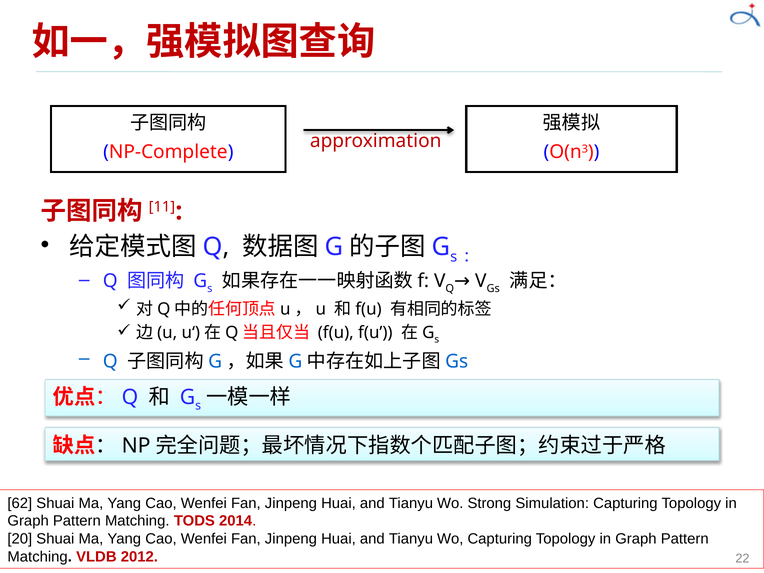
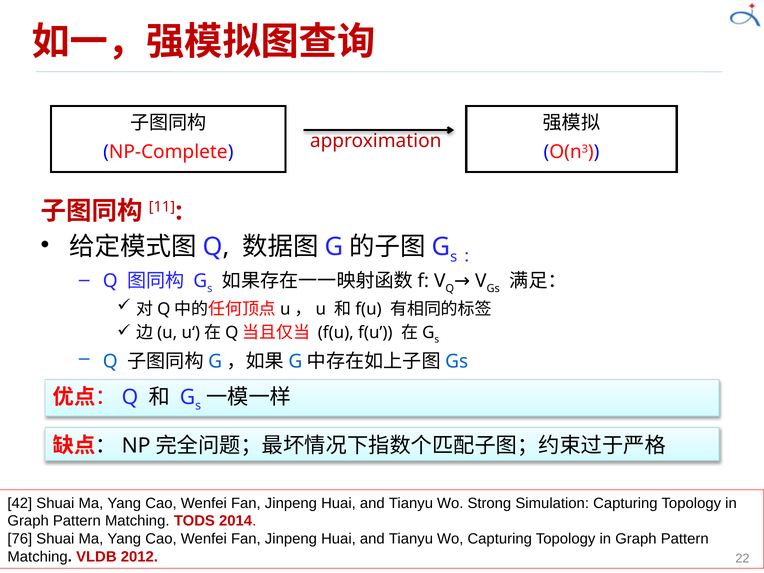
62: 62 -> 42 (20, 503)
20: 20 -> 76 (20, 539)
